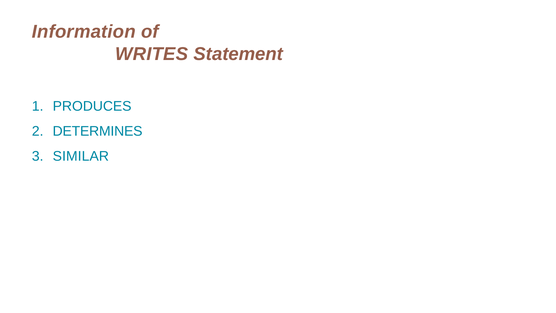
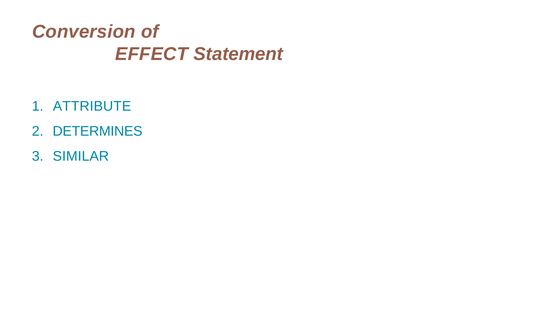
Information: Information -> Conversion (84, 32)
WRITES: WRITES -> EFFECT (152, 54)
PRODUCES: PRODUCES -> ATTRIBUTE (92, 106)
